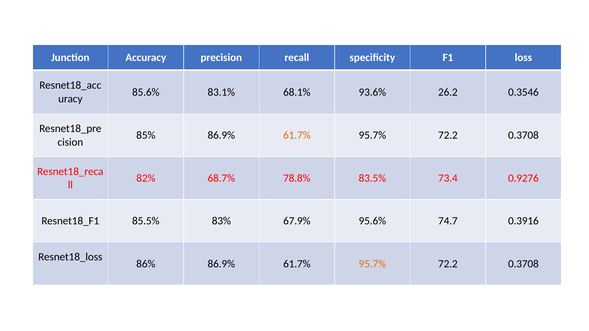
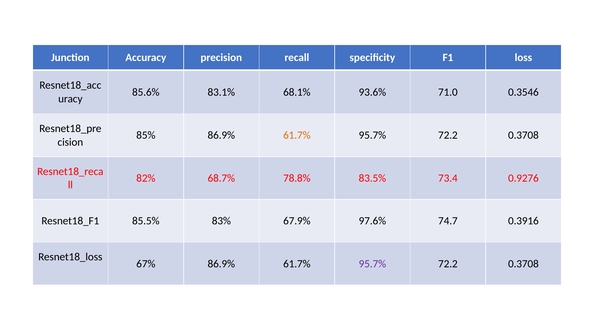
26.2: 26.2 -> 71.0 (448, 92)
95.6%: 95.6% -> 97.6% (372, 221)
86%: 86% -> 67% (146, 264)
95.7% colour: orange -> purple (372, 264)
